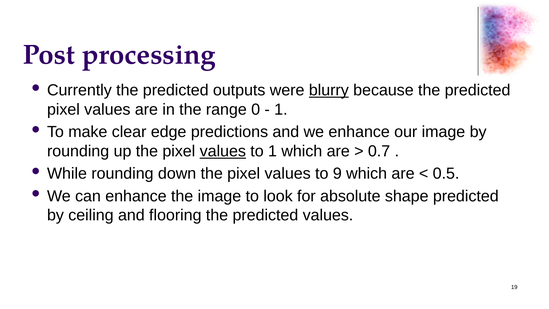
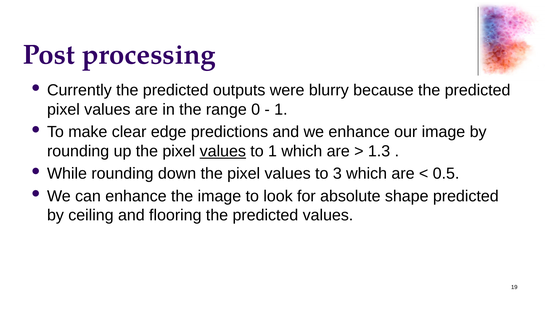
blurry underline: present -> none (329, 90)
0.7: 0.7 -> 1.3 (379, 151)
9: 9 -> 3 (337, 174)
